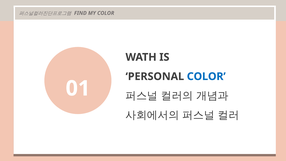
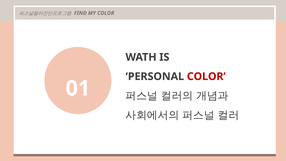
COLOR colour: blue -> red (206, 76)
